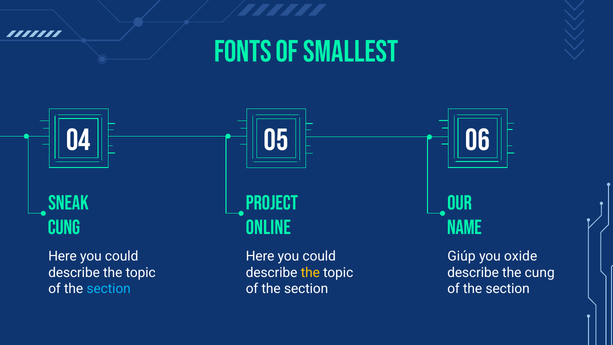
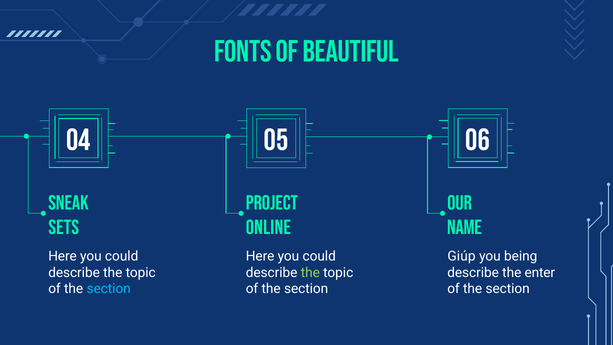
SMALLEST: SMALLEST -> BEAUTIFUL (351, 51)
CUNG: CUNG -> SETS (64, 228)
oxide: oxide -> being (521, 256)
the colour: yellow -> light green (310, 273)
the cung: cung -> enter (540, 273)
